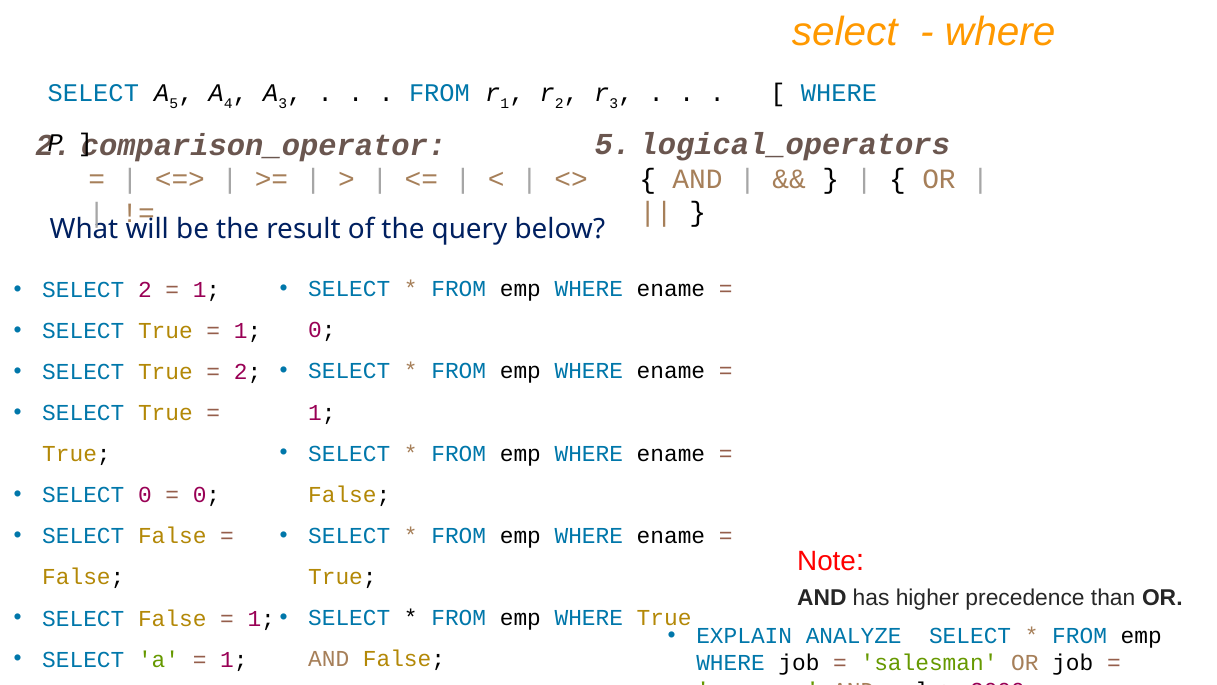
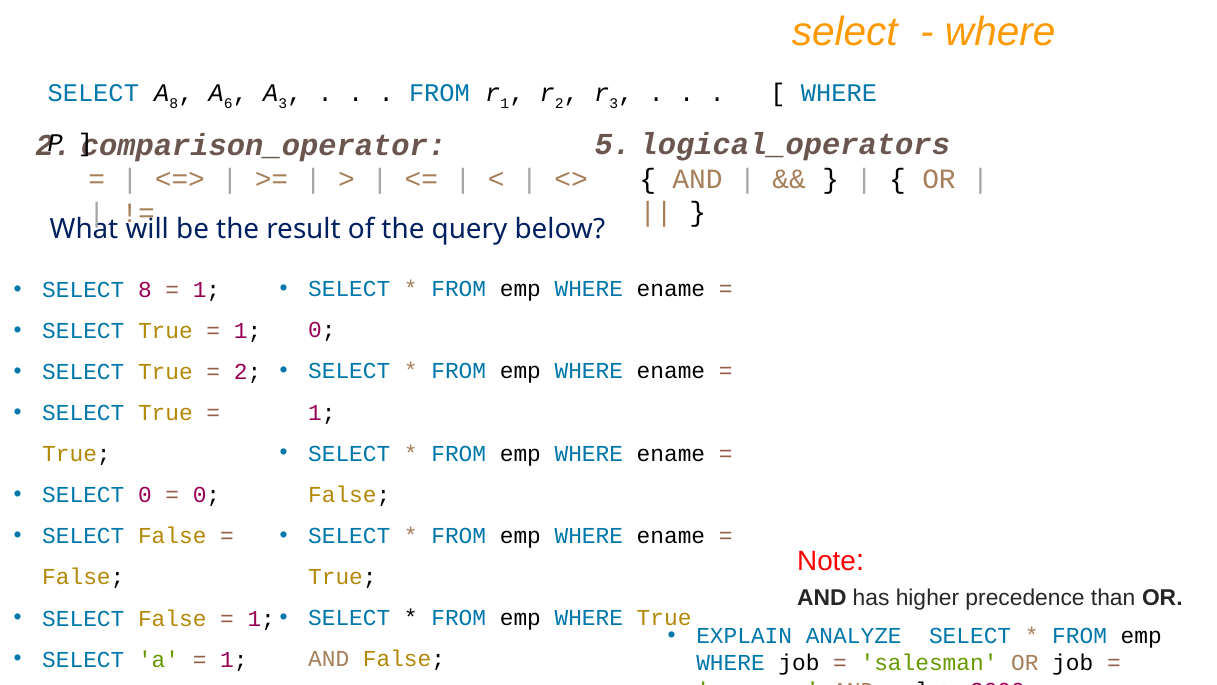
A 5: 5 -> 8 (174, 103)
4: 4 -> 6 (228, 103)
SELECT 2: 2 -> 8 (145, 290)
